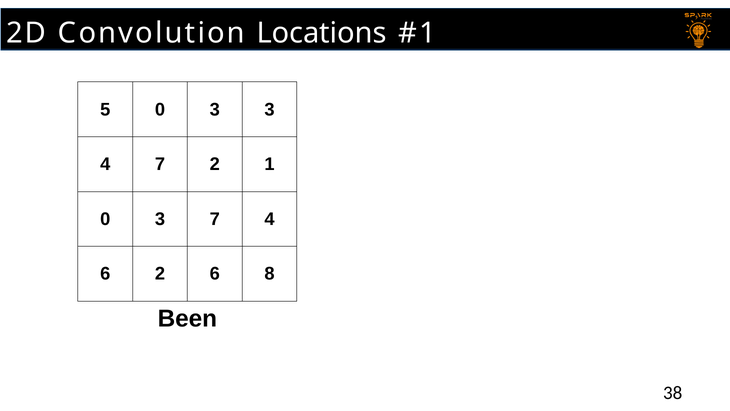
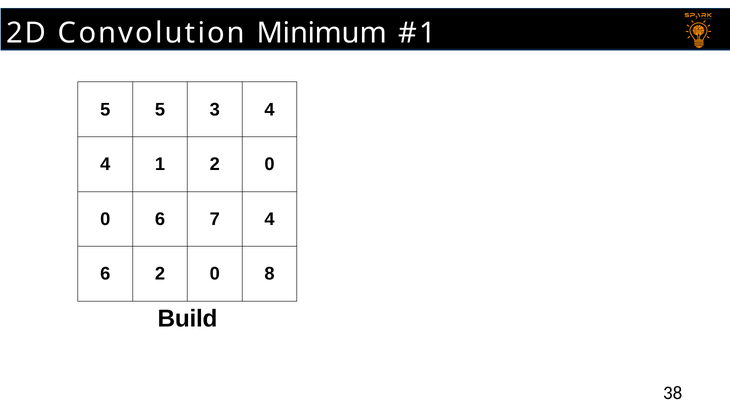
Locations: Locations -> Minimum (322, 33)
5 0: 0 -> 5 (160, 109)
3 3: 3 -> 4 (270, 109)
4 7: 7 -> 1 (160, 164)
1: 1 -> 0 (270, 164)
3: 3 -> 6 (160, 219)
6 2 6: 6 -> 0 (215, 274)
Been: Been -> Build (187, 319)
